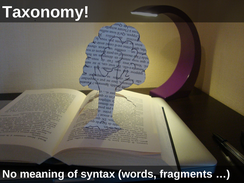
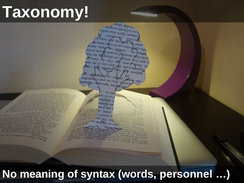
fragments: fragments -> personnel (186, 174)
